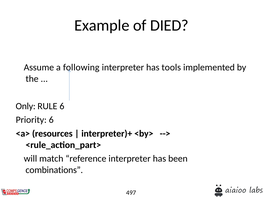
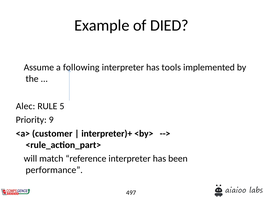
Only: Only -> Alec (26, 106)
RULE 6: 6 -> 5 (62, 106)
Priority 6: 6 -> 9 (51, 120)
resources: resources -> customer (52, 134)
combinations: combinations -> performance (54, 170)
